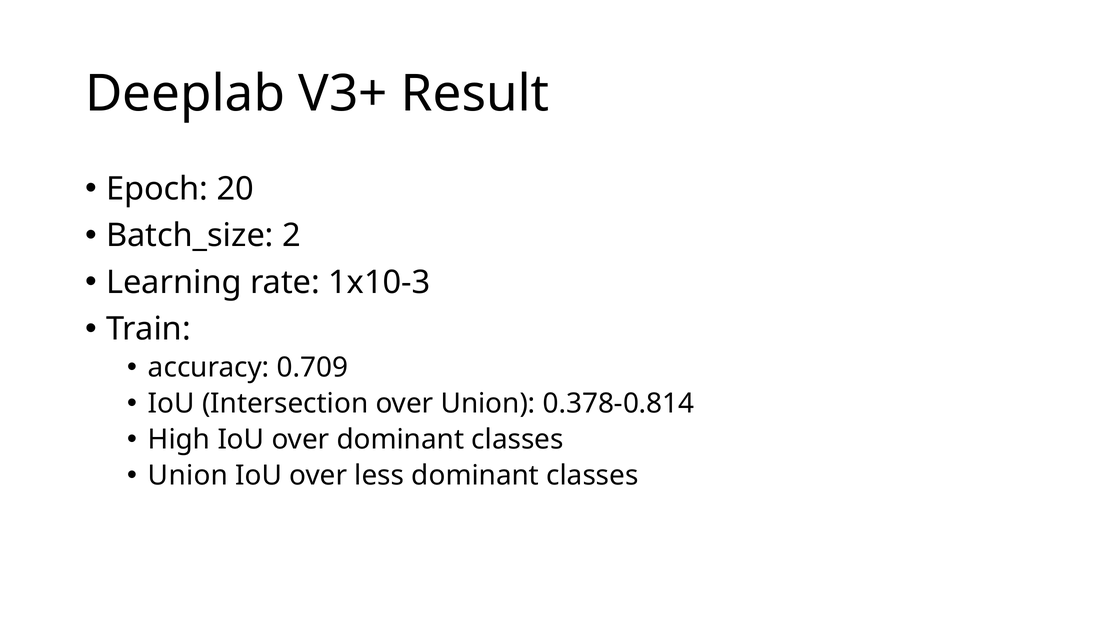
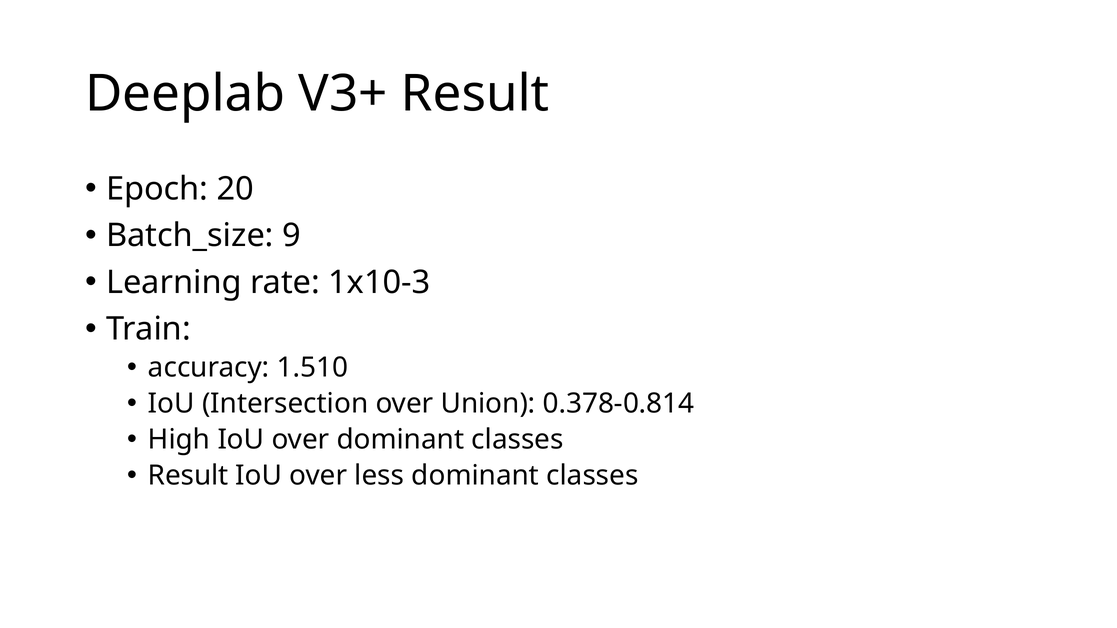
2: 2 -> 9 (291, 236)
0.709: 0.709 -> 1.510 (312, 368)
Union: Union -> Result (188, 476)
